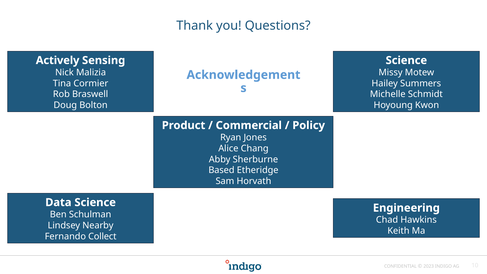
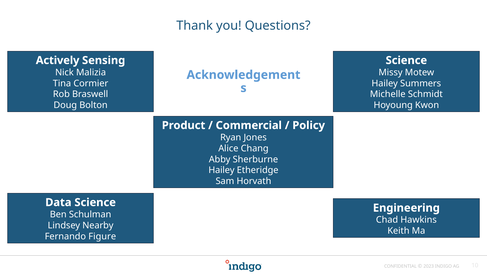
Based: Based -> Hailey (221, 170)
Collect: Collect -> Figure (102, 236)
